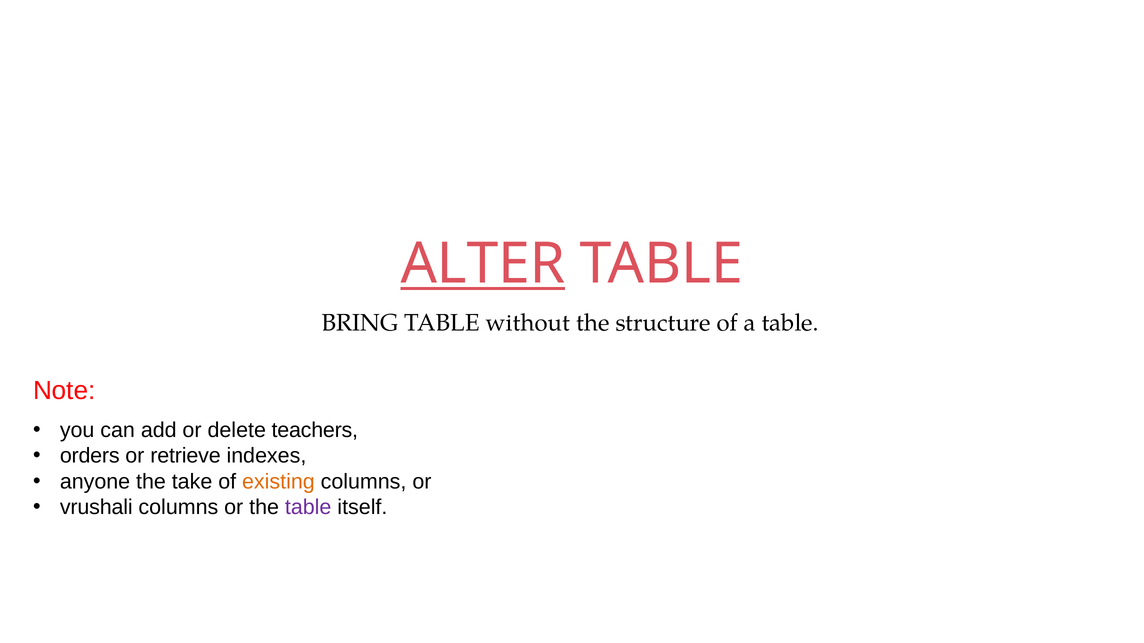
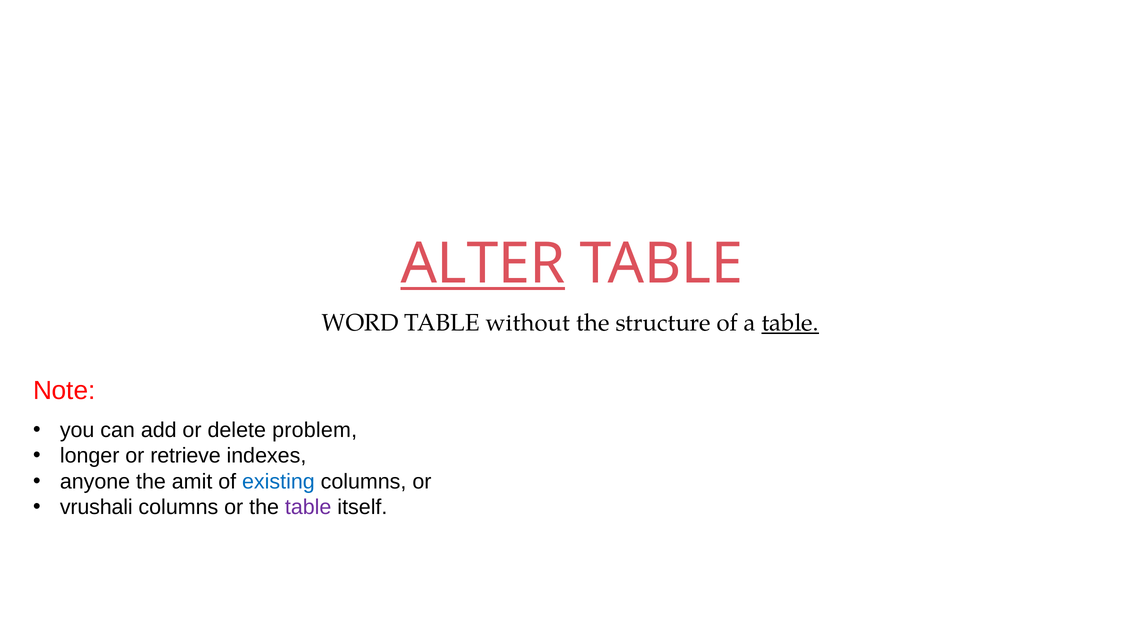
BRING: BRING -> WORD (360, 323)
table underline: none -> present (790, 323)
teachers: teachers -> problem (315, 430)
orders: orders -> longer (90, 456)
take: take -> amit (192, 482)
existing colour: orange -> blue (278, 482)
